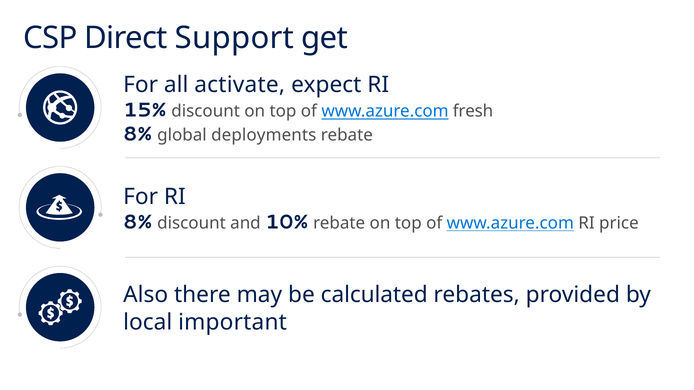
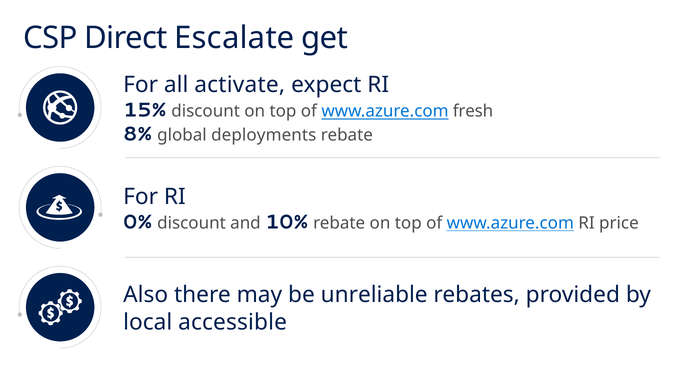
Support: Support -> Escalate (234, 38)
8%: 8% -> 0% (138, 222)
calculated: calculated -> unreliable (374, 295)
important: important -> accessible (233, 322)
